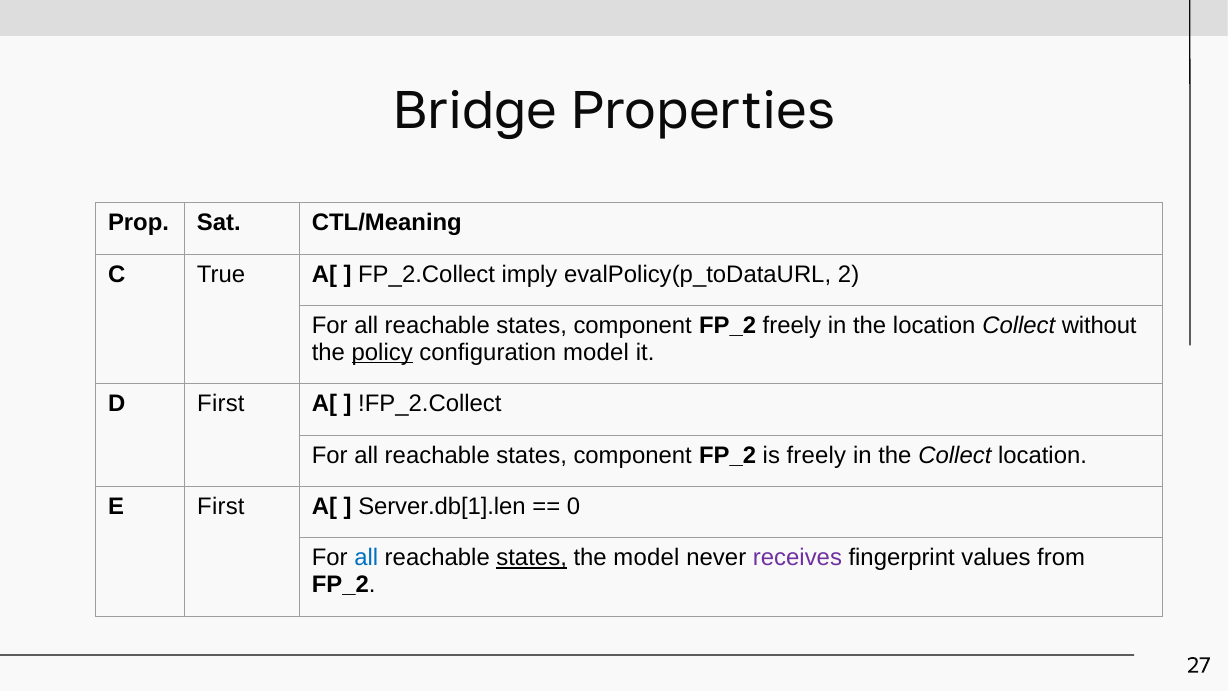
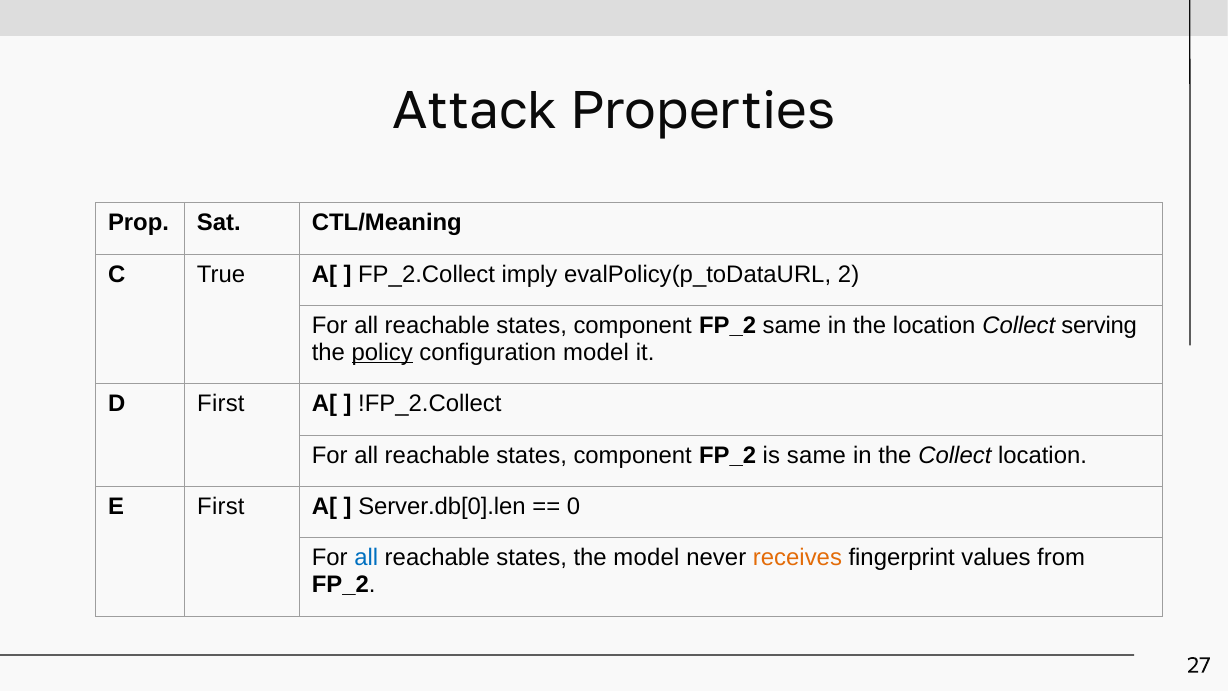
Bridge: Bridge -> Attack (475, 111)
freely: freely -> same (792, 325)
without: without -> serving (1099, 325)
is freely: freely -> same (816, 455)
Server.db[1].len: Server.db[1].len -> Server.db[0].len (442, 506)
states underline: present -> none (532, 558)
receives colour: purple -> orange (797, 558)
